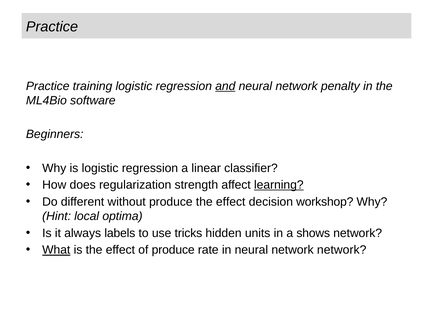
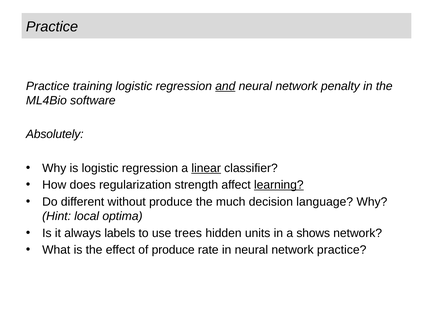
Beginners: Beginners -> Absolutely (55, 134)
linear underline: none -> present (206, 168)
produce the effect: effect -> much (231, 202)
workshop: workshop -> language (325, 202)
tricks: tricks -> trees (188, 233)
What underline: present -> none (56, 250)
network network: network -> practice (342, 250)
